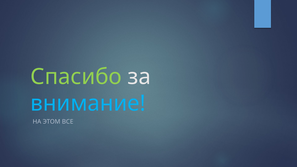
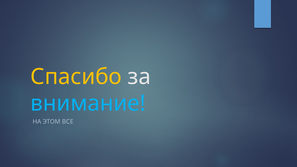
Спасибо colour: light green -> yellow (76, 77)
